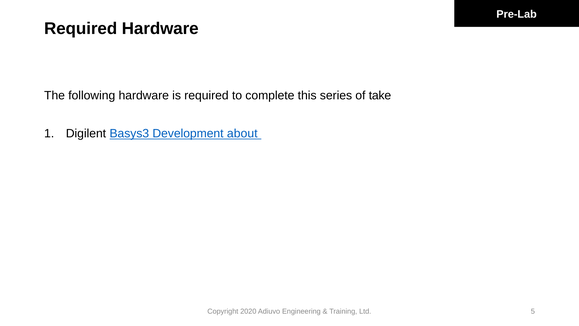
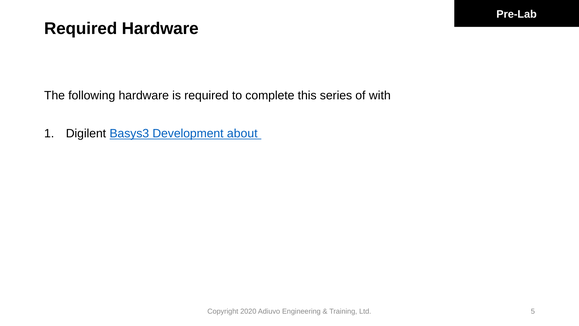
take: take -> with (380, 95)
